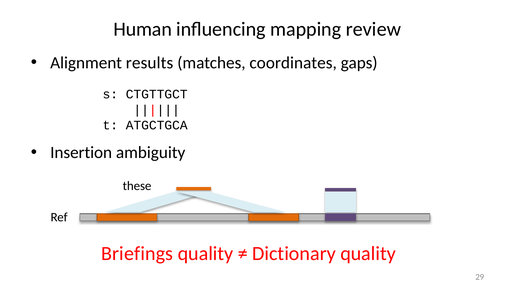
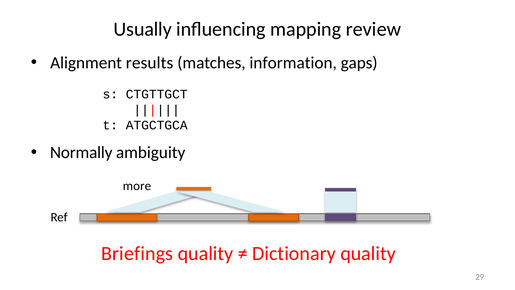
Human: Human -> Usually (143, 29)
coordinates: coordinates -> information (293, 63)
Insertion: Insertion -> Normally (81, 152)
these: these -> more (137, 186)
